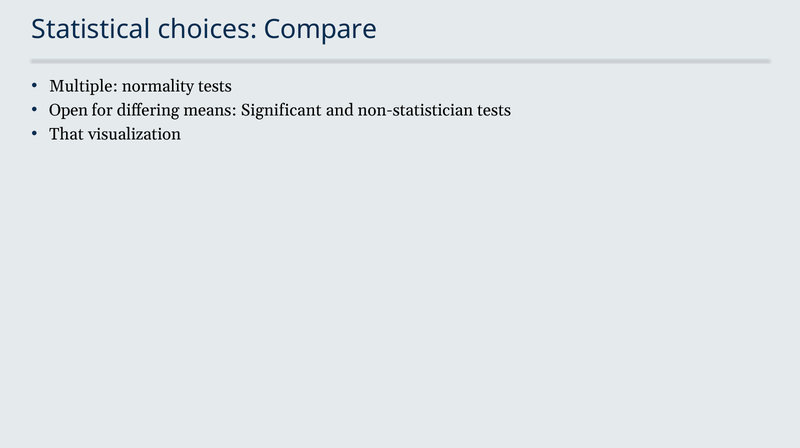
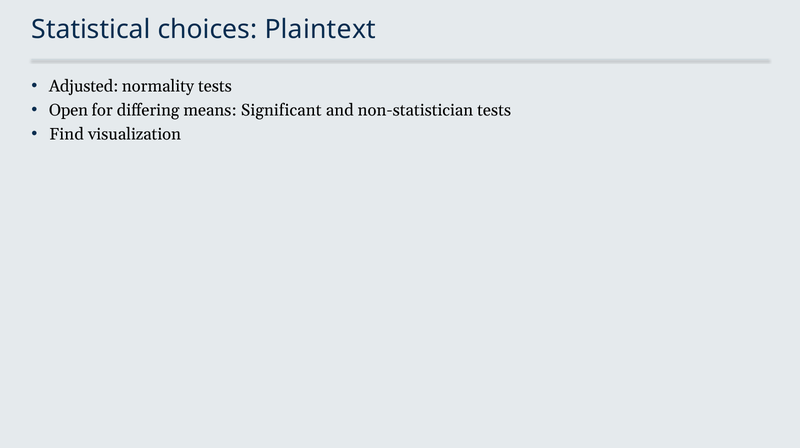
Compare: Compare -> Plaintext (320, 30)
Multiple: Multiple -> Adjusted (84, 86)
That: That -> Find (66, 134)
